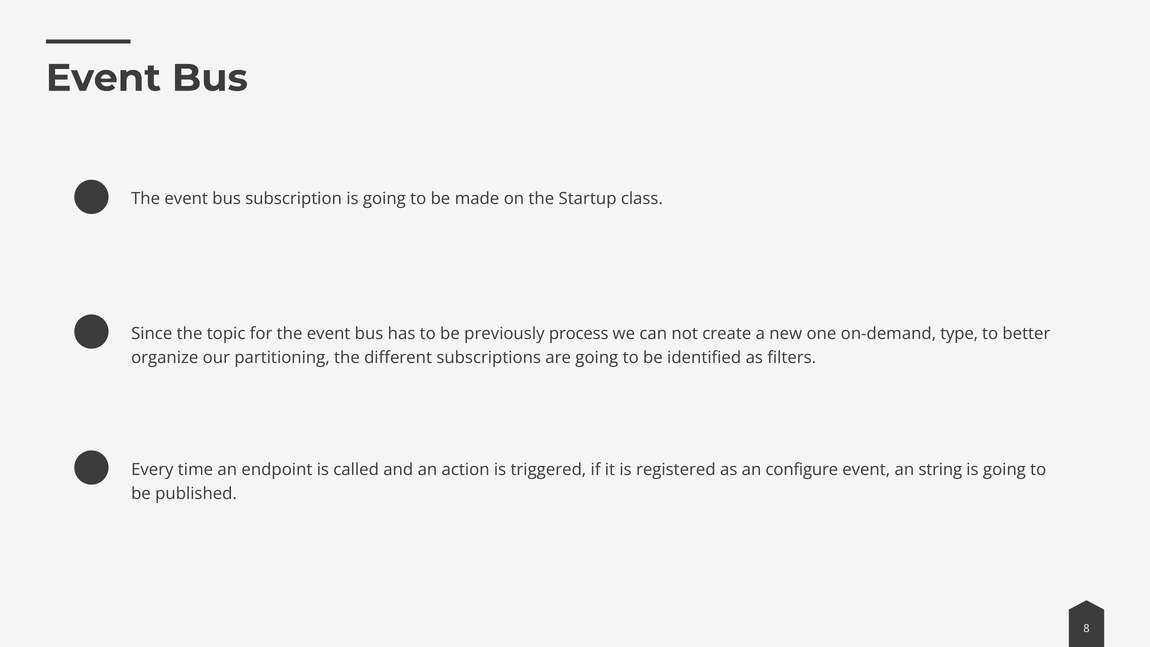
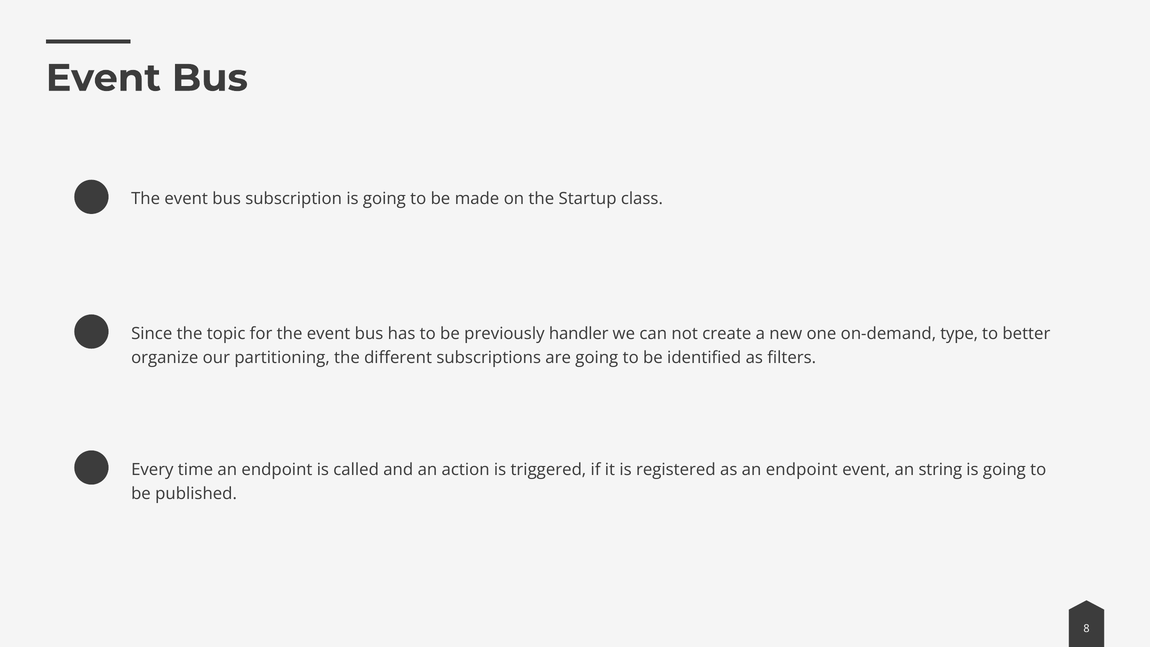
process: process -> handler (579, 333)
as an configure: configure -> endpoint (802, 469)
